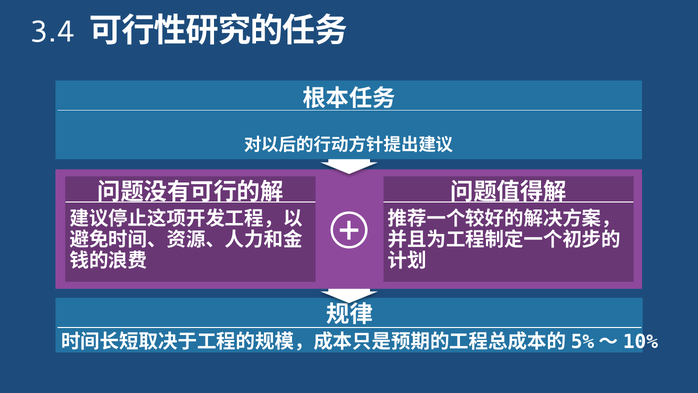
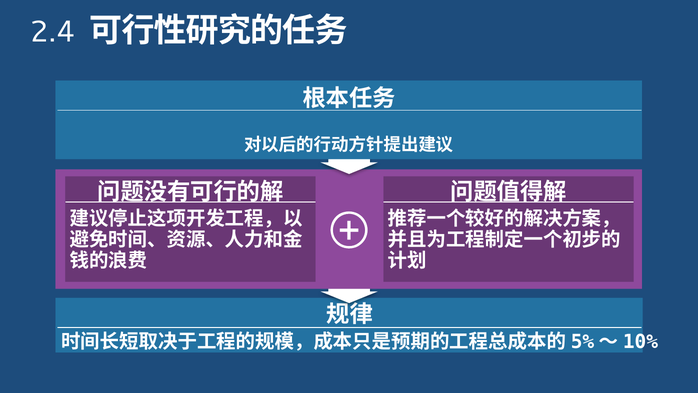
3.4: 3.4 -> 2.4 (52, 32)
